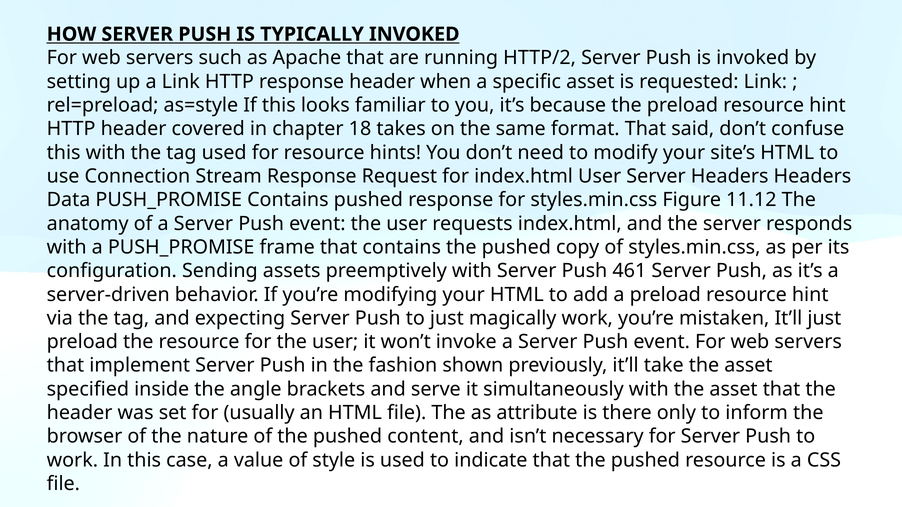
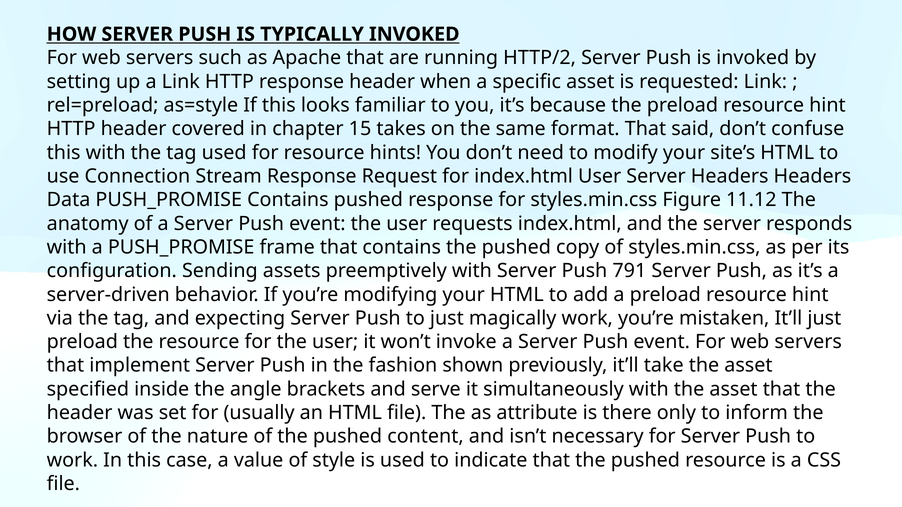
18: 18 -> 15 (360, 129)
461: 461 -> 791 (629, 271)
